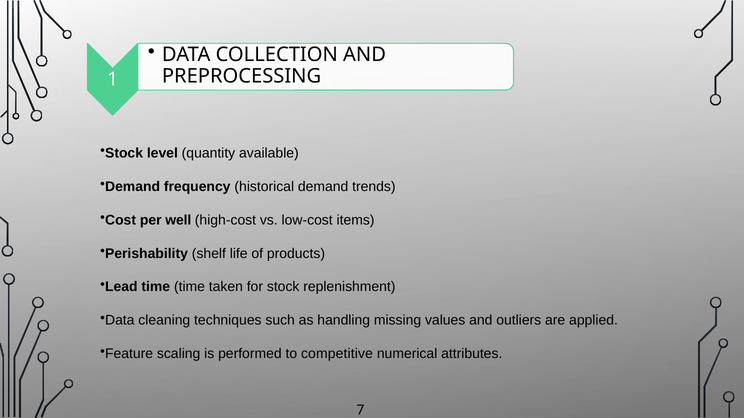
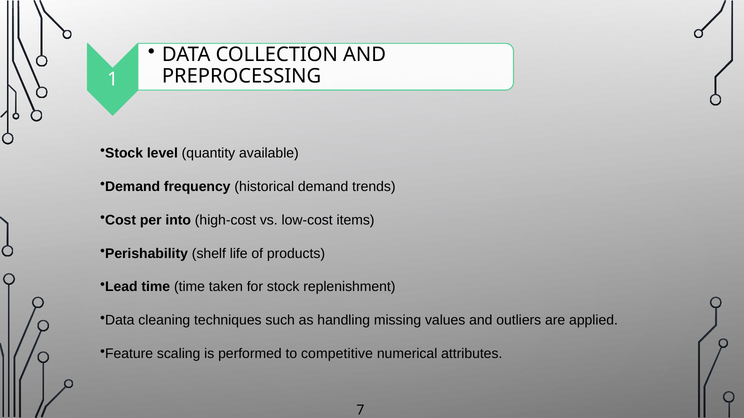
well: well -> into (178, 220)
